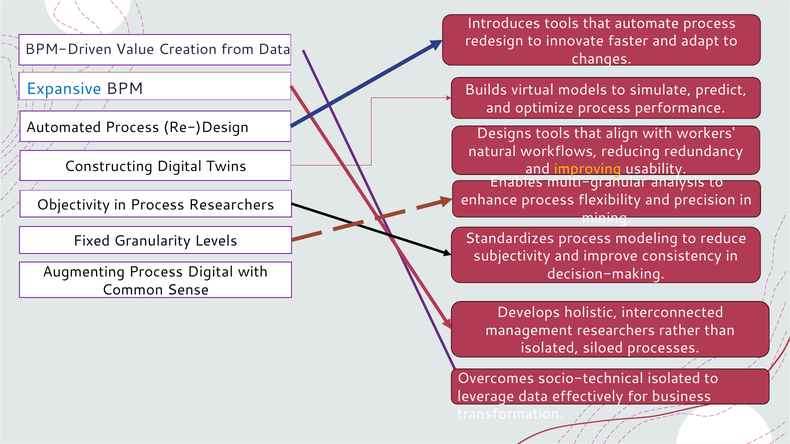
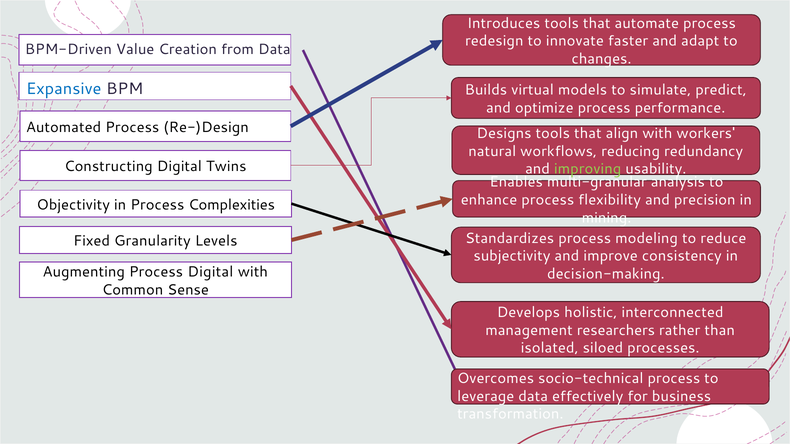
improving colour: yellow -> light green (588, 169)
Process Researchers: Researchers -> Complexities (232, 205)
socio-technical isolated: isolated -> process (674, 379)
